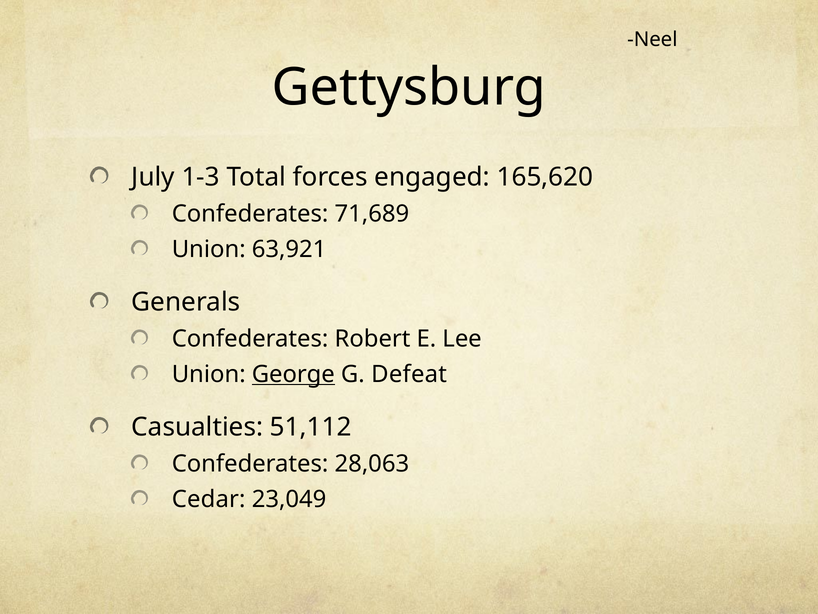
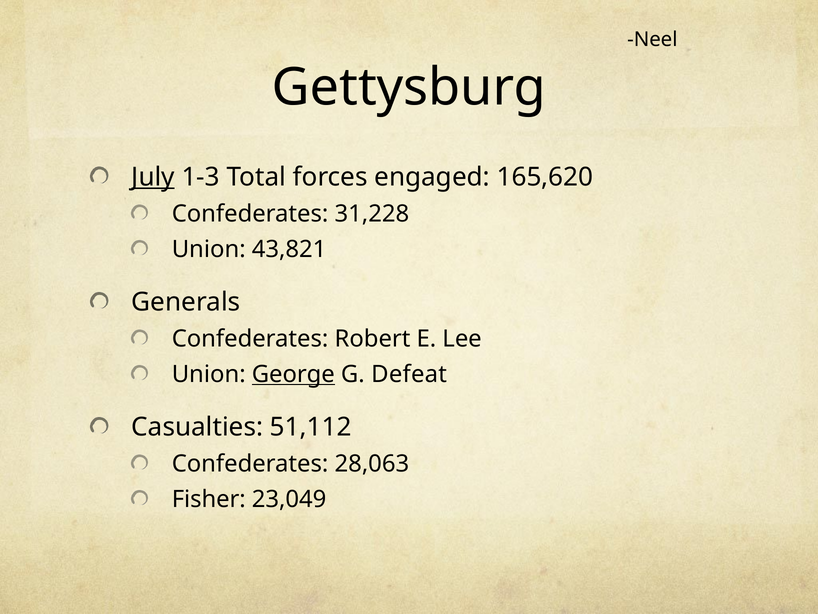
July underline: none -> present (153, 177)
71,689: 71,689 -> 31,228 (372, 213)
63,921: 63,921 -> 43,821 (289, 249)
Cedar: Cedar -> Fisher (209, 499)
